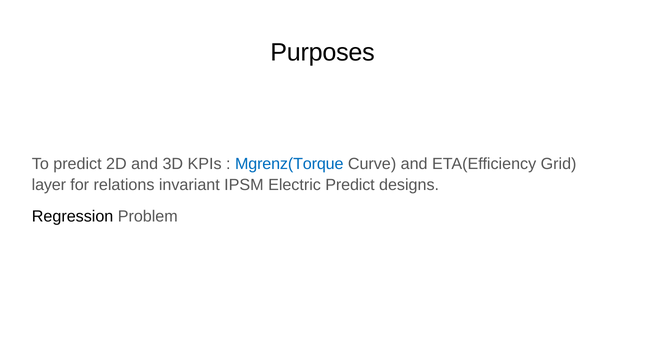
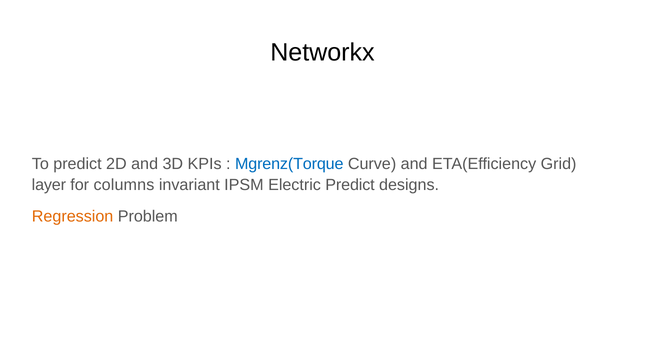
Purposes: Purposes -> Networkx (322, 52)
relations: relations -> columns (124, 185)
Regression colour: black -> orange (73, 216)
